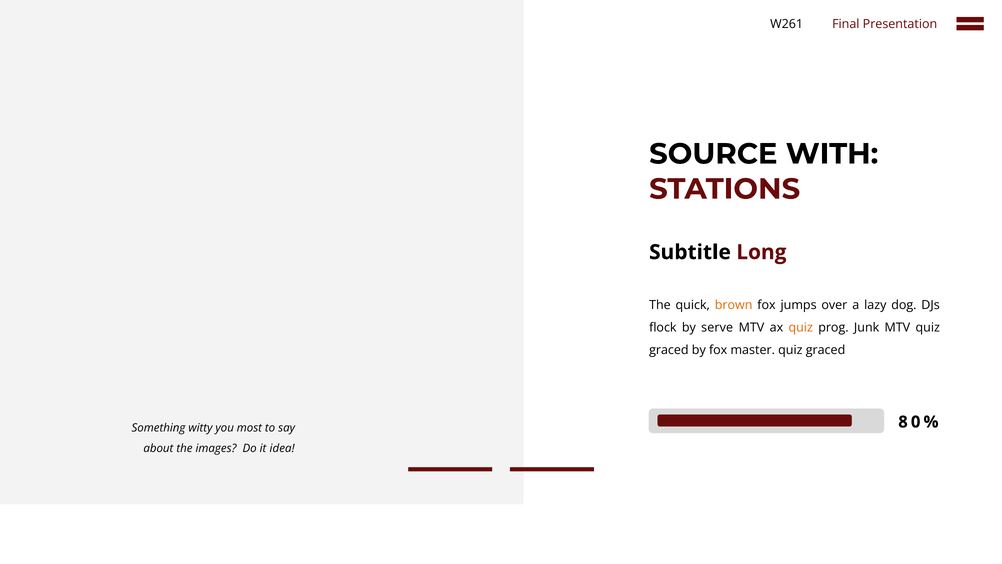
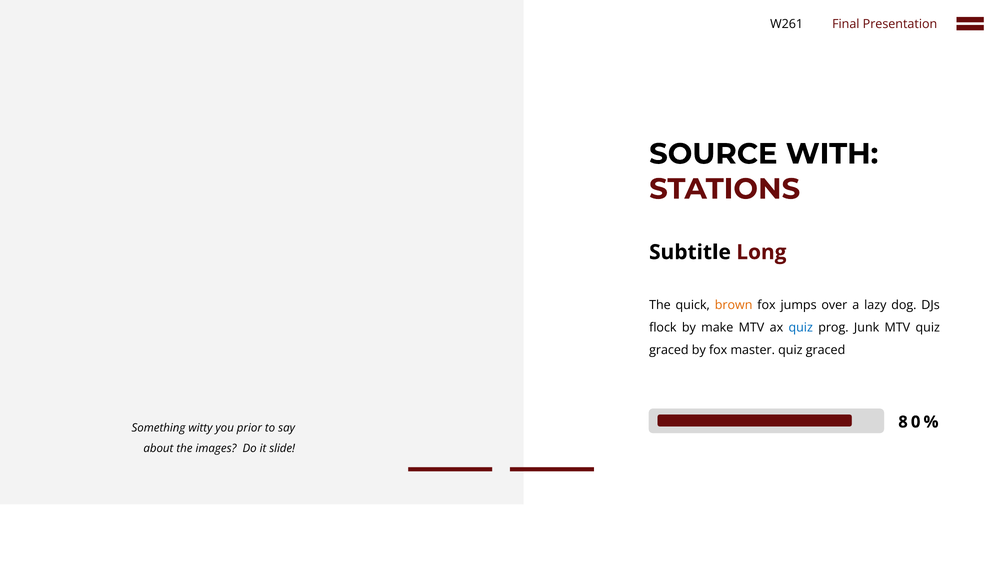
serve: serve -> make (717, 327)
quiz colour: orange -> blue (801, 327)
most: most -> prior (249, 427)
idea: idea -> slide (282, 448)
